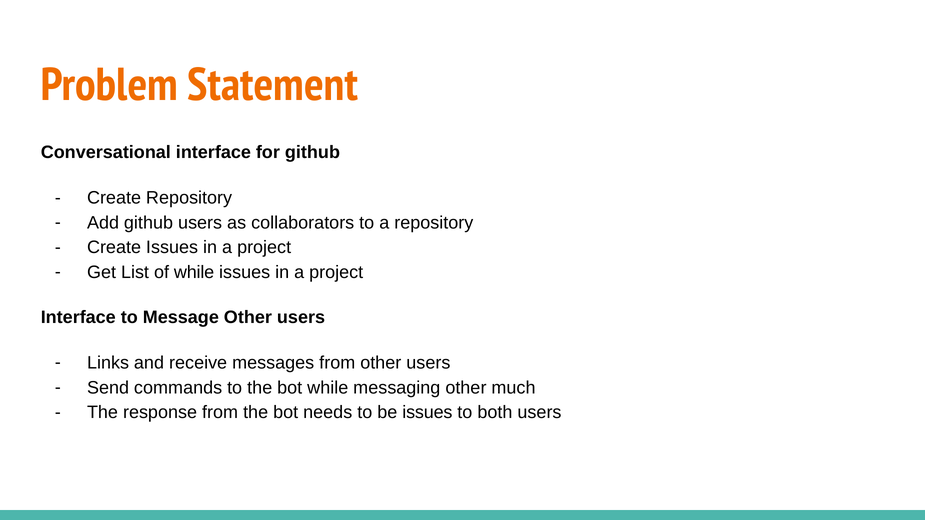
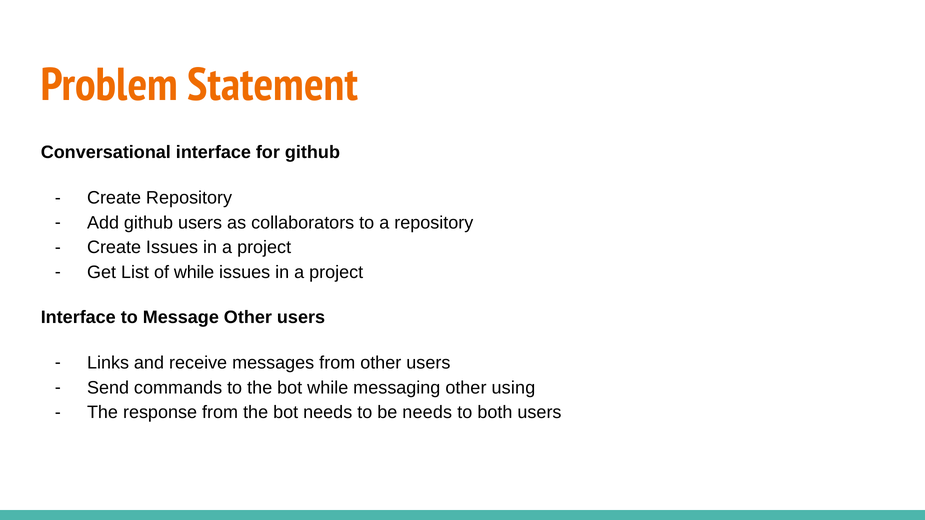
much: much -> using (513, 388)
be issues: issues -> needs (427, 413)
